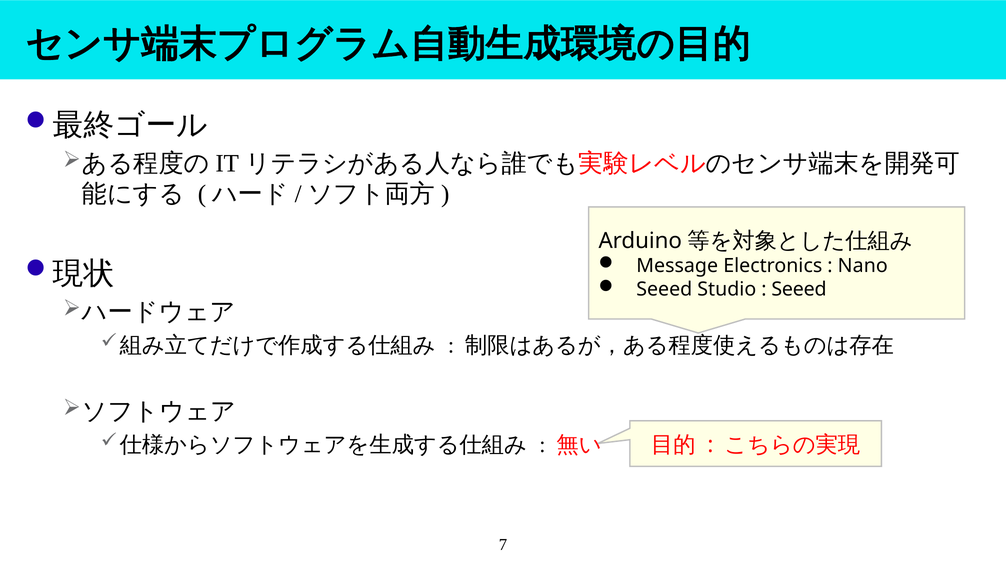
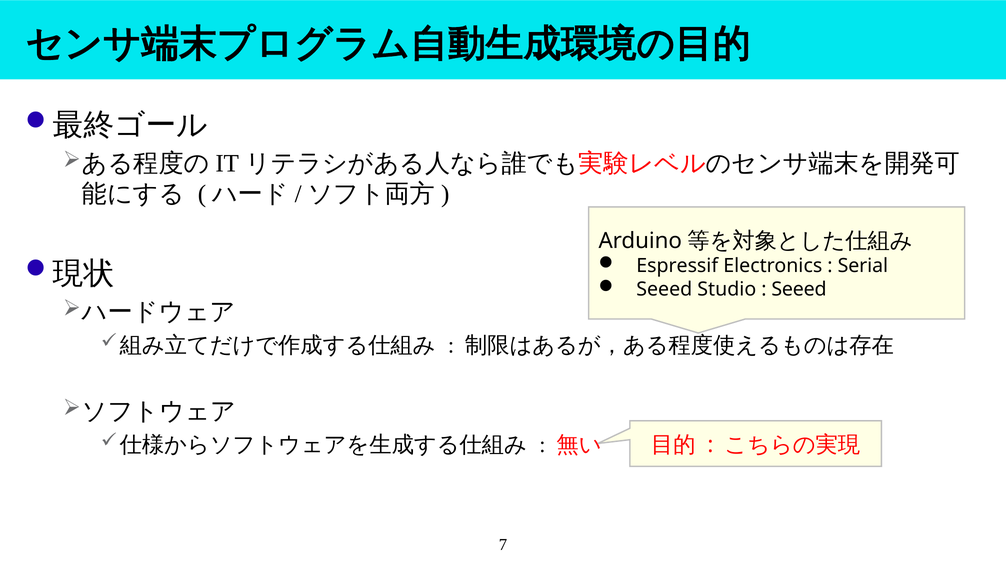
Message: Message -> Espressif (677, 266)
Nano: Nano -> Serial (863, 266)
